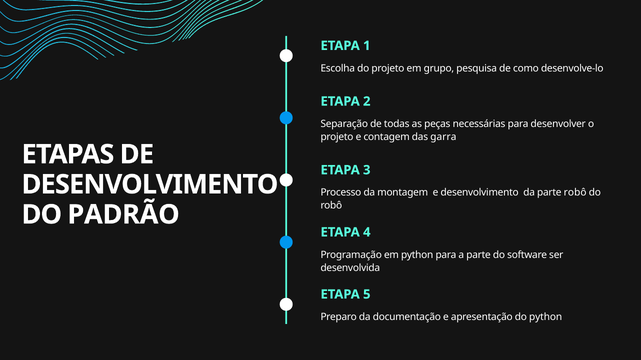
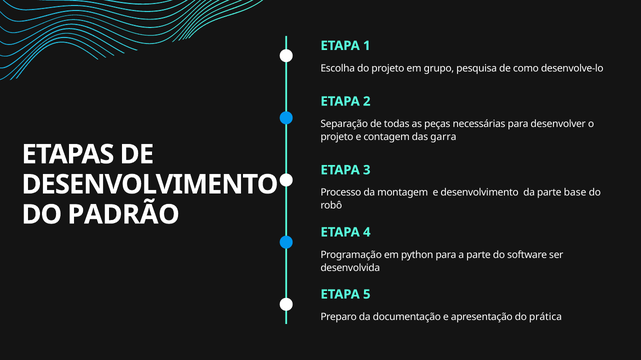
parte robô: robô -> base (575, 193)
do python: python -> prática (546, 317)
